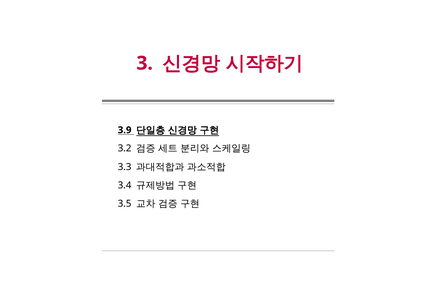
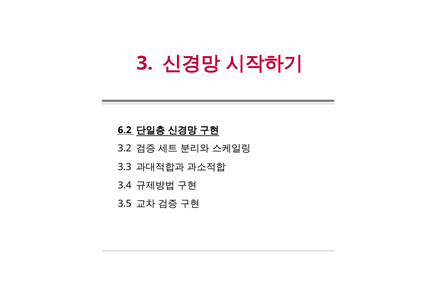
3.9: 3.9 -> 6.2 (125, 130)
